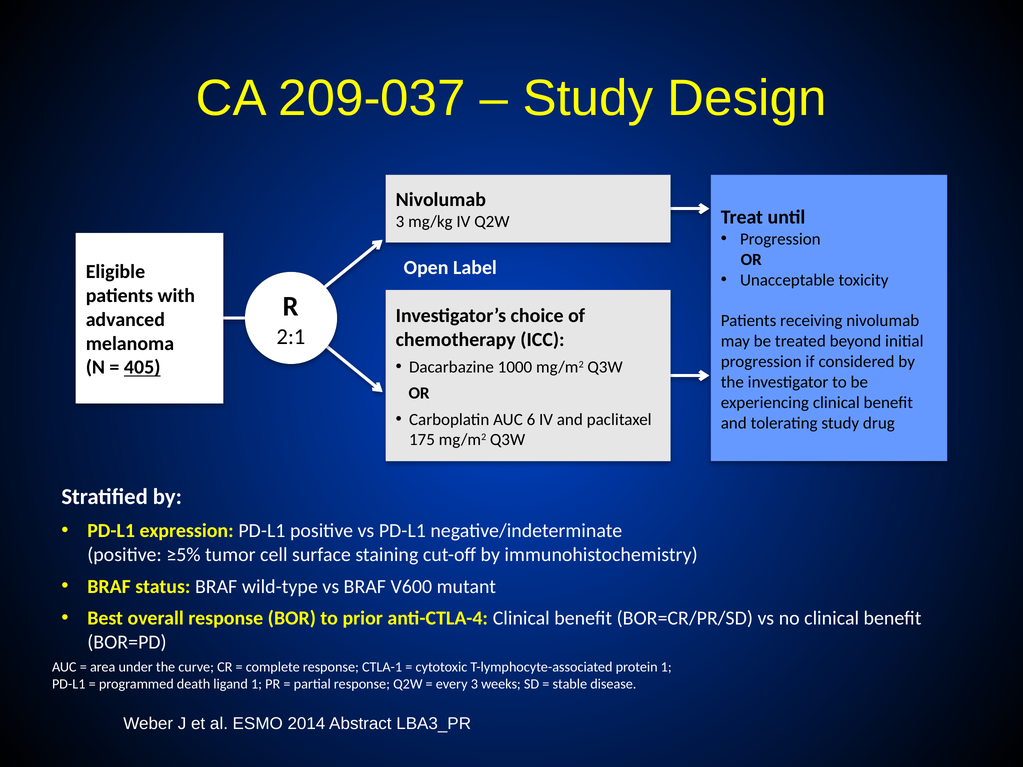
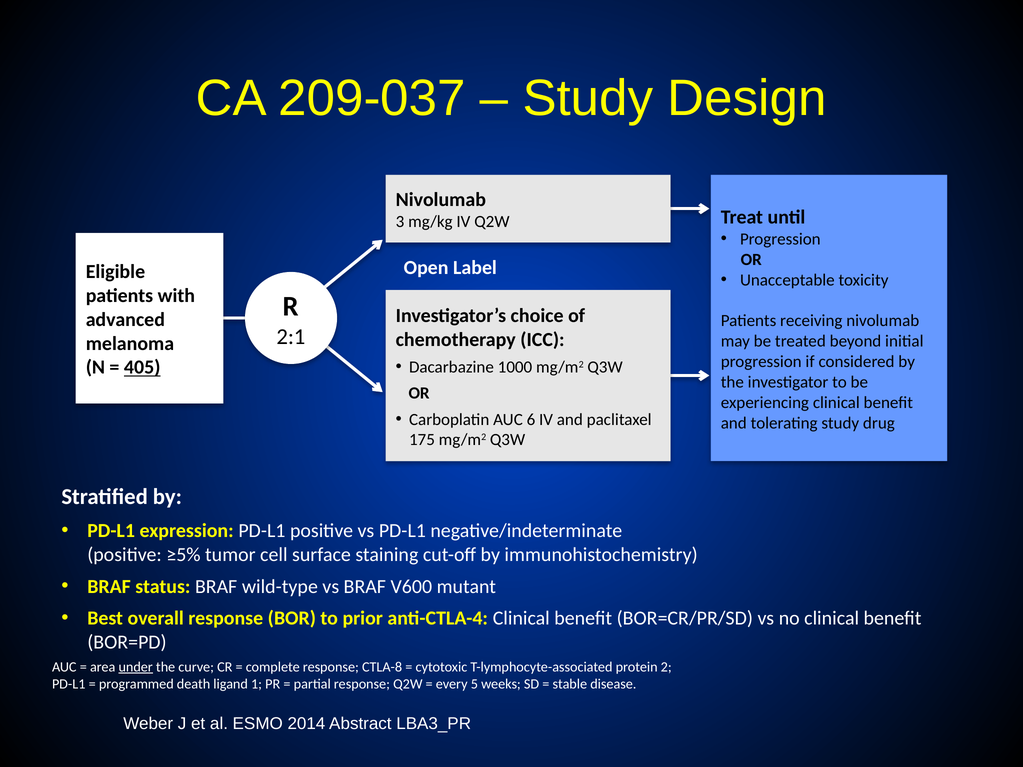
under underline: none -> present (136, 667)
CTLA-1: CTLA-1 -> CTLA-8 (382, 667)
protein 1: 1 -> 2 (666, 667)
every 3: 3 -> 5 (474, 684)
